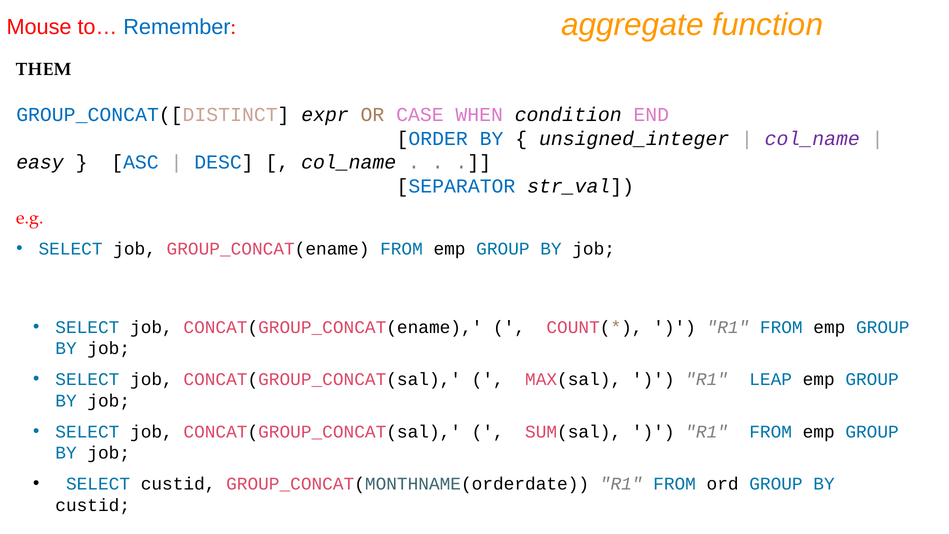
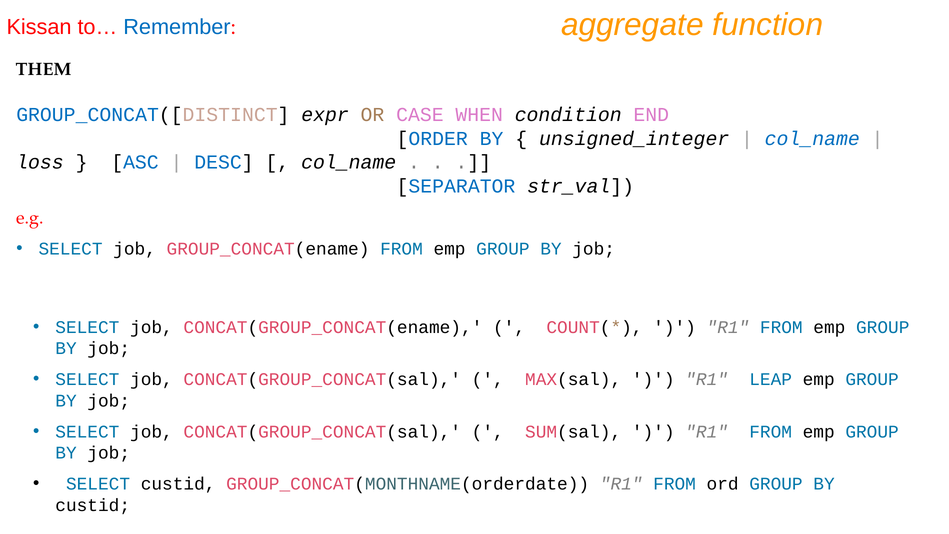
Mouse: Mouse -> Kissan (39, 27)
col_name colour: purple -> blue (812, 139)
easy: easy -> loss (40, 162)
